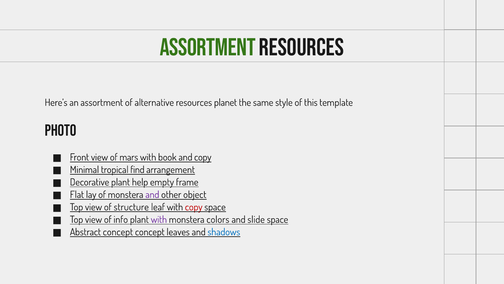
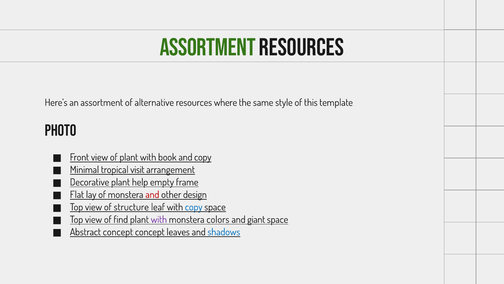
planet: planet -> where (225, 102)
of mars: mars -> plant (129, 157)
find: find -> visit (137, 169)
and colour: purple -> red (152, 194)
object: object -> design (195, 194)
copy colour: red -> blue (194, 207)
info: info -> find (121, 219)
slide: slide -> giant (256, 219)
